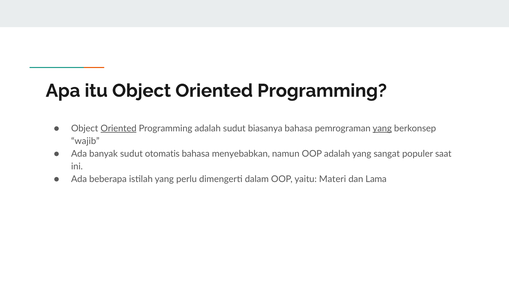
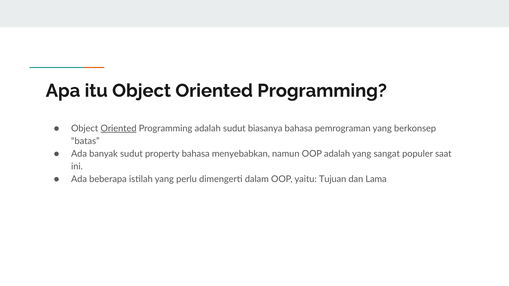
yang underline: present -> none (382, 129)
wajib: wajib -> batas (85, 141)
otomatis: otomatis -> property (162, 154)
Materi: Materi -> Tujuan (333, 179)
